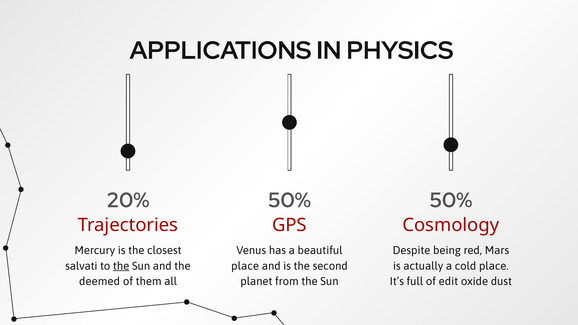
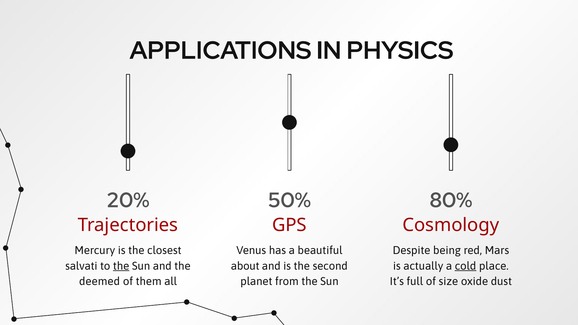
50% 50%: 50% -> 80% (451, 200)
place: place -> about (245, 266)
cold underline: none -> present (466, 266)
edit: edit -> size (448, 282)
